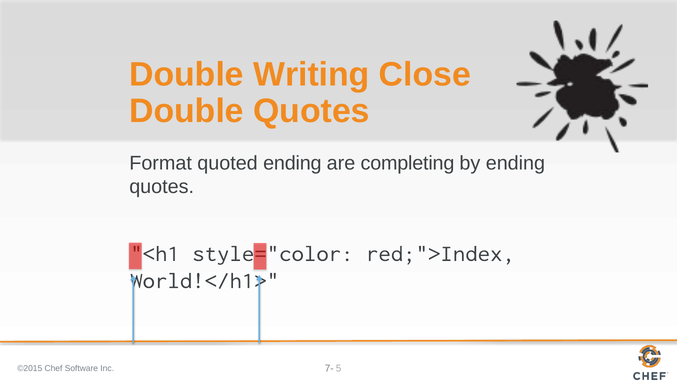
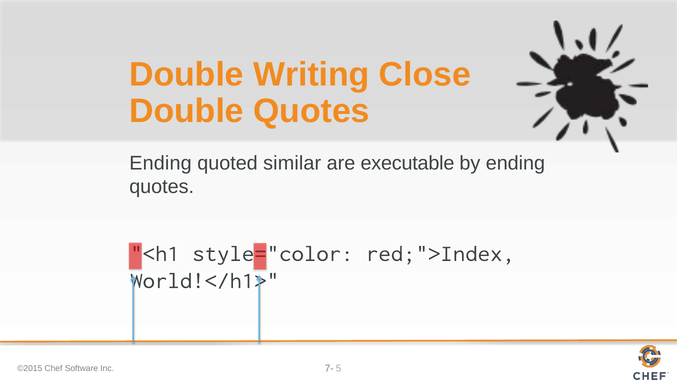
Format: Format -> Ending (161, 163)
quoted ending: ending -> similar (292, 163)
completing: completing -> executable (407, 163)
